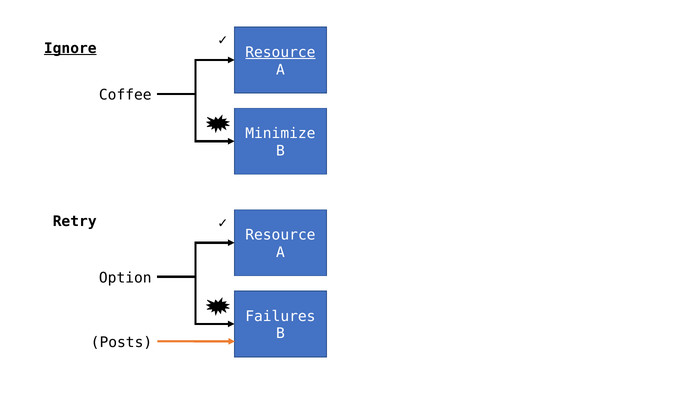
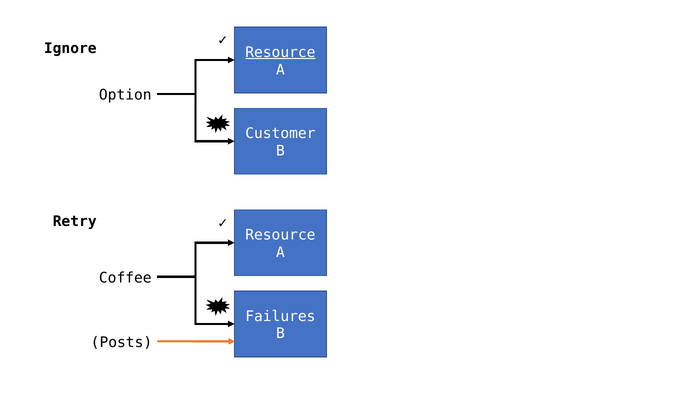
Ignore underline: present -> none (70, 48)
Coffee: Coffee -> Option (125, 95)
Minimize: Minimize -> Customer (280, 134)
Option: Option -> Coffee (125, 278)
